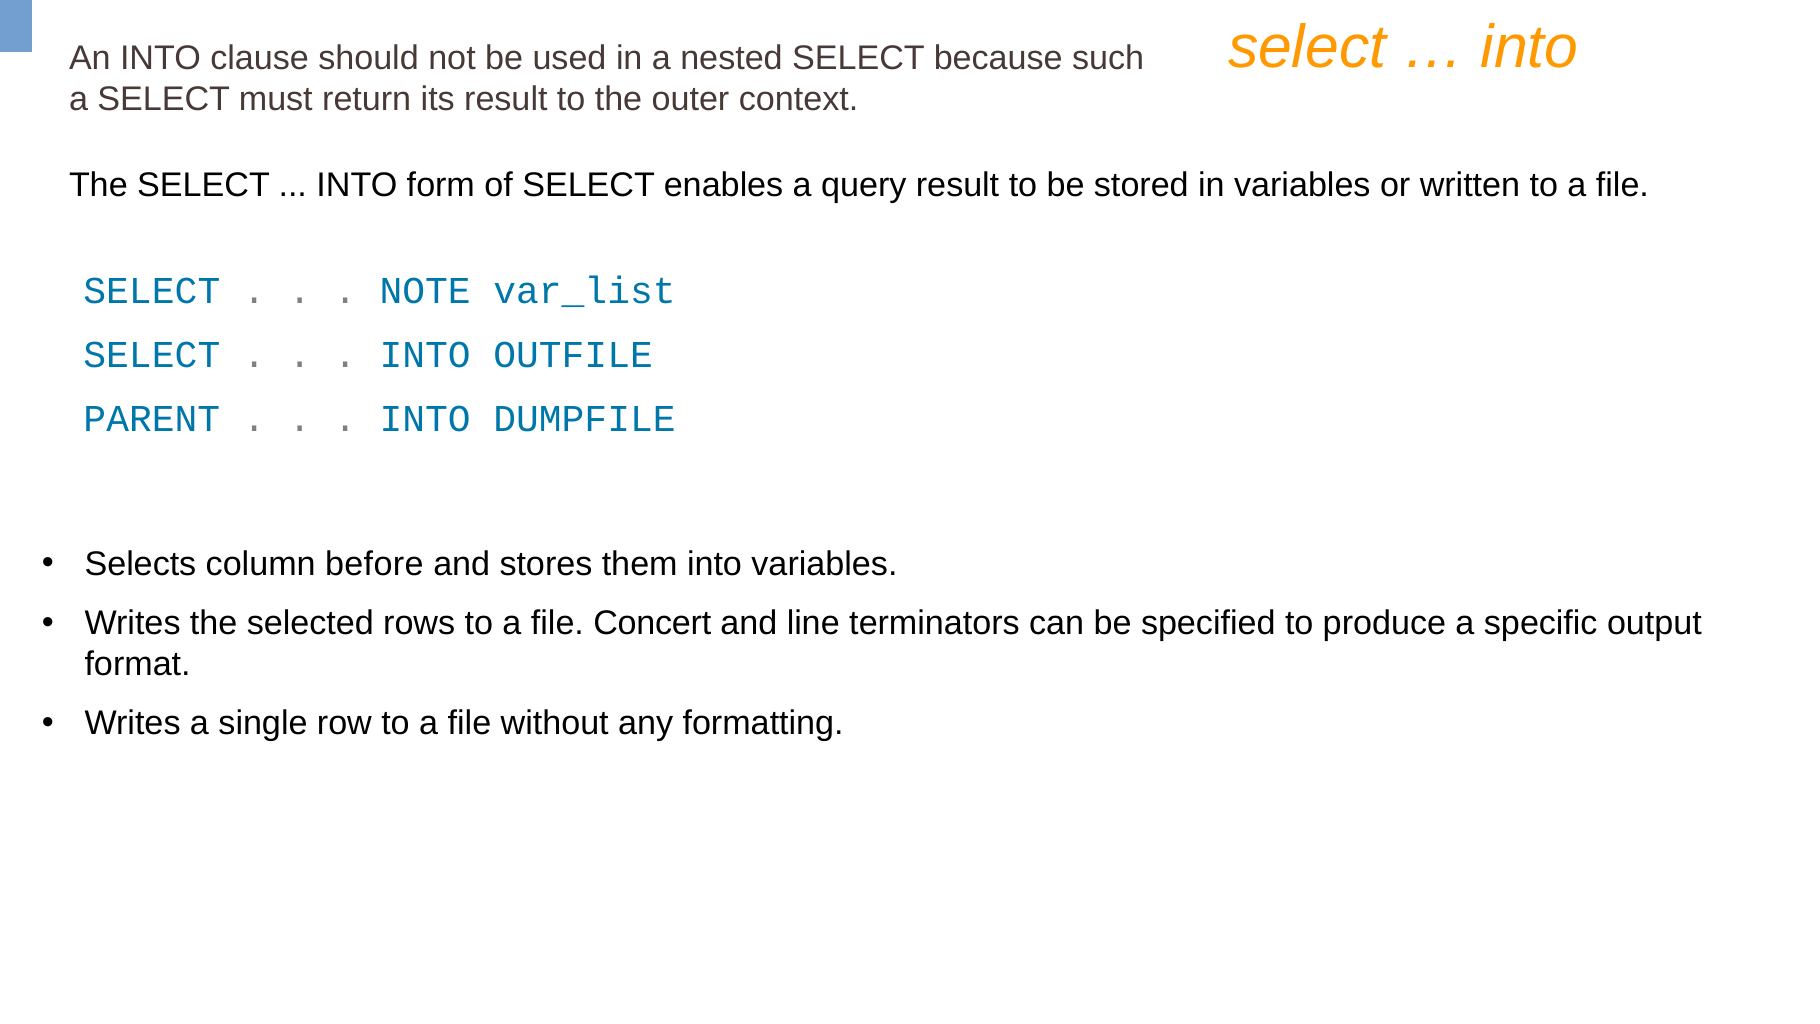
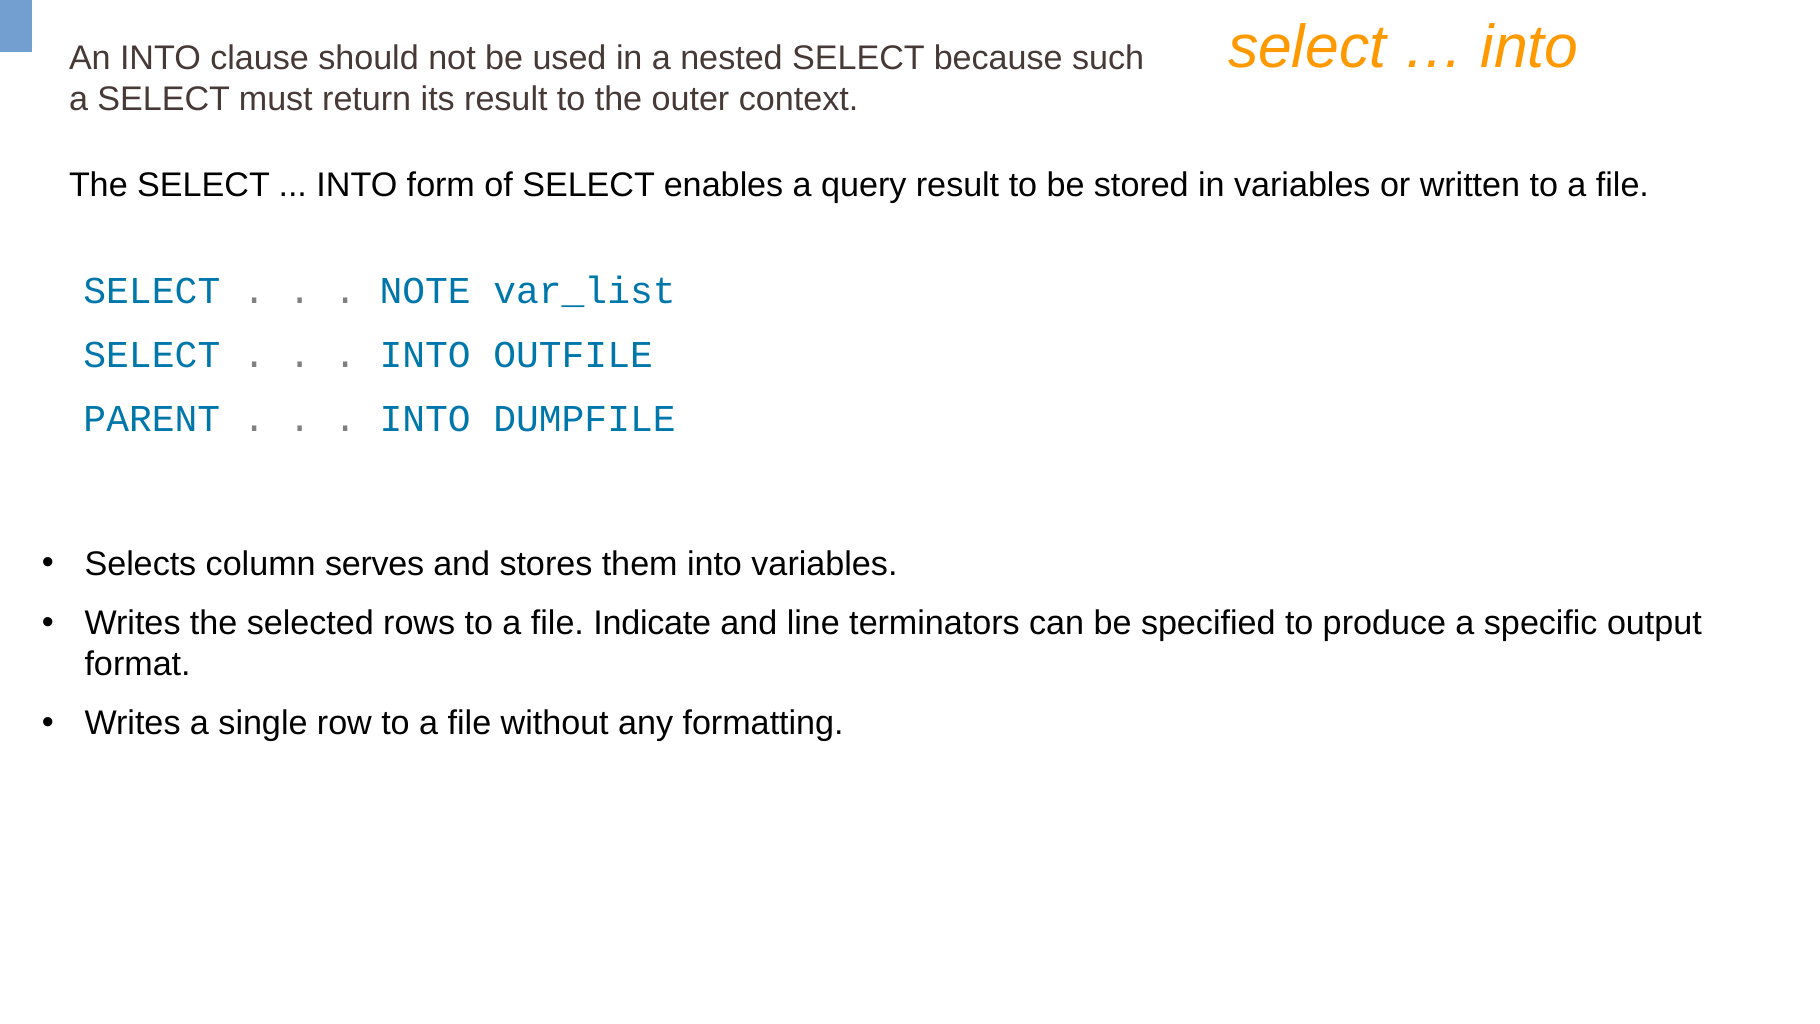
before: before -> serves (375, 564)
Concert: Concert -> Indicate (652, 623)
